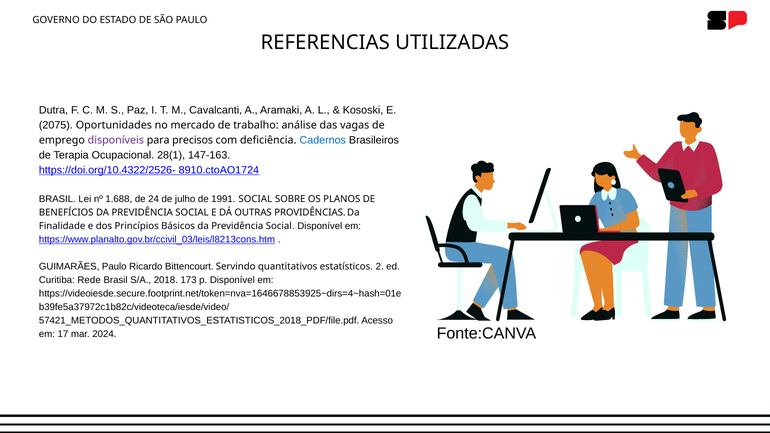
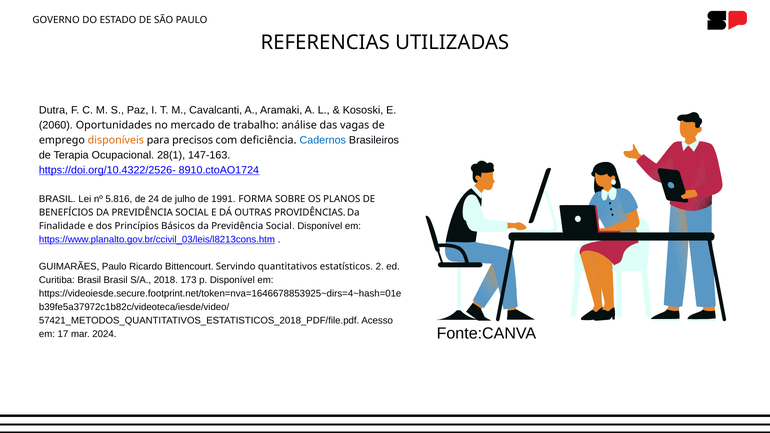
2075: 2075 -> 2060 (56, 125)
disponíveis colour: purple -> orange (116, 140)
1.688: 1.688 -> 5.816 (119, 199)
1991 SOCIAL: SOCIAL -> FORMA (255, 199)
Curitiba Rede: Rede -> Brasil (89, 280)
